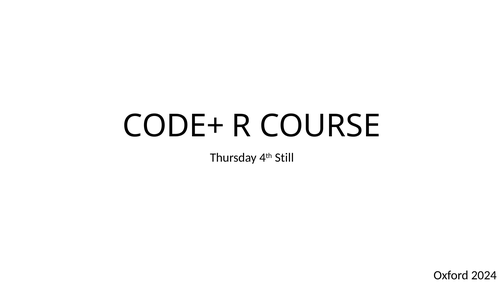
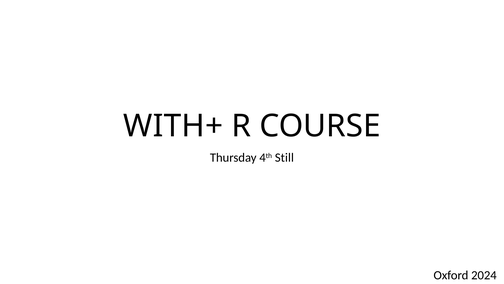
CODE+: CODE+ -> WITH+ (173, 126)
